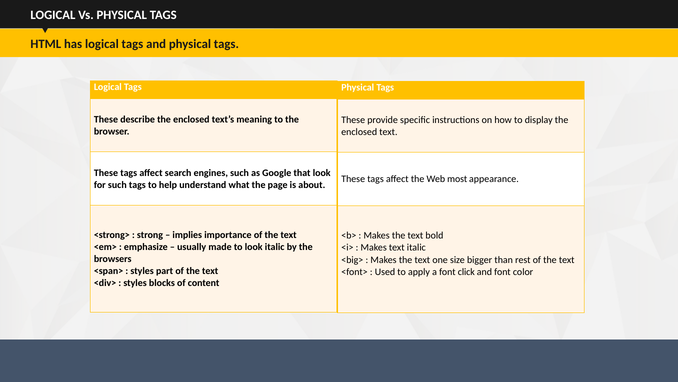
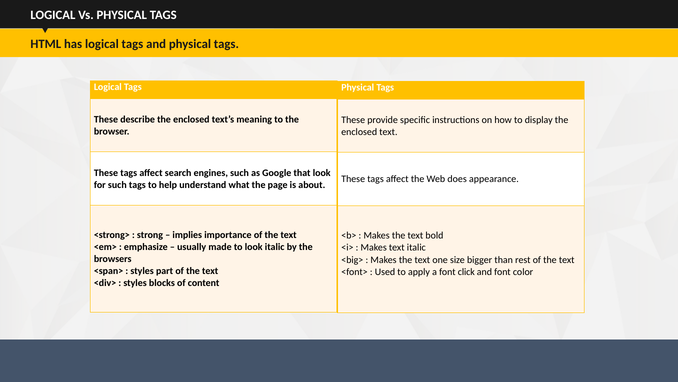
most: most -> does (457, 179)
